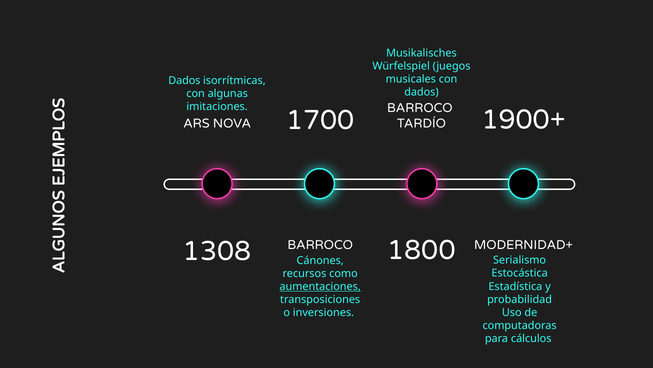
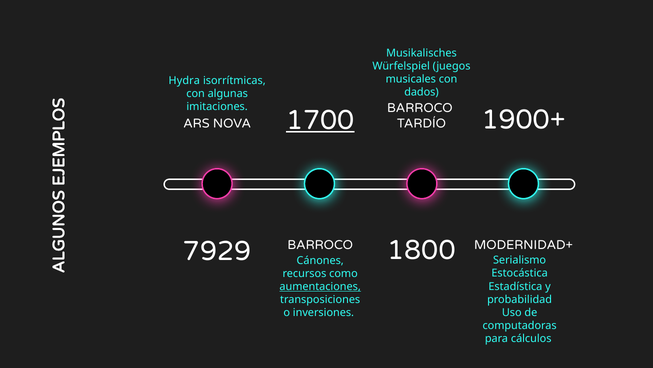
Dados: Dados -> Hydra (184, 80)
1700 underline: none -> present (320, 120)
1308: 1308 -> 7929 (217, 251)
